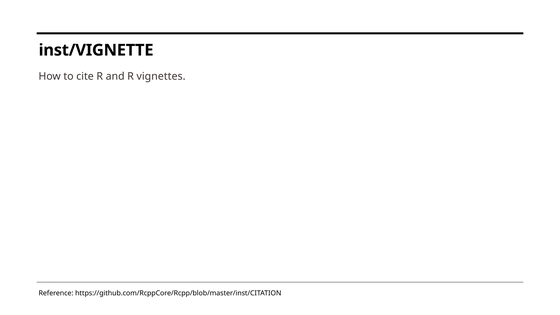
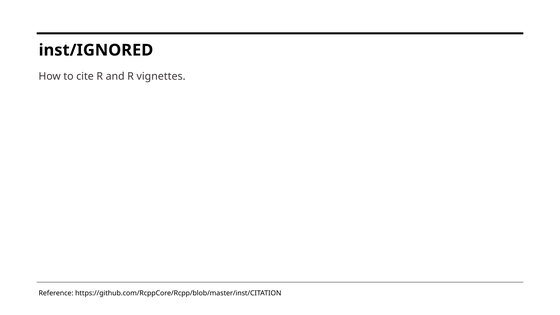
inst/VIGNETTE: inst/VIGNETTE -> inst/IGNORED (96, 50)
